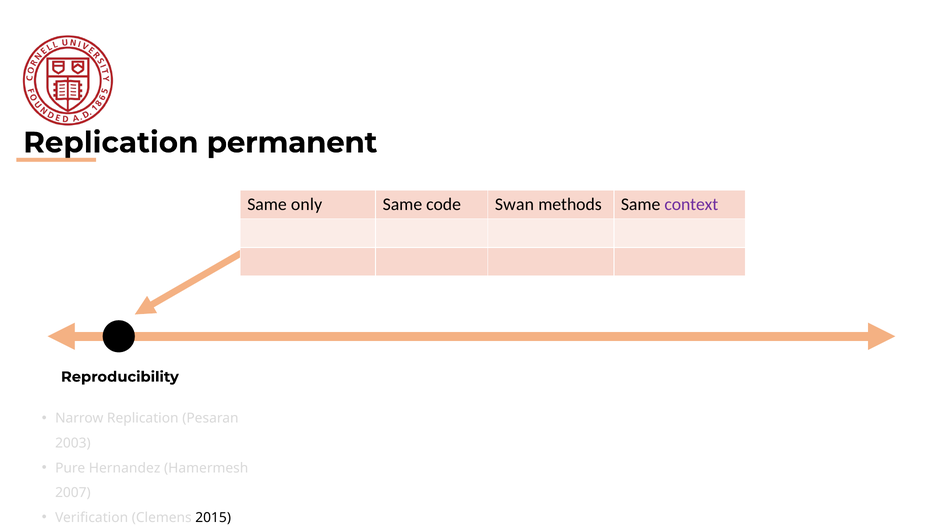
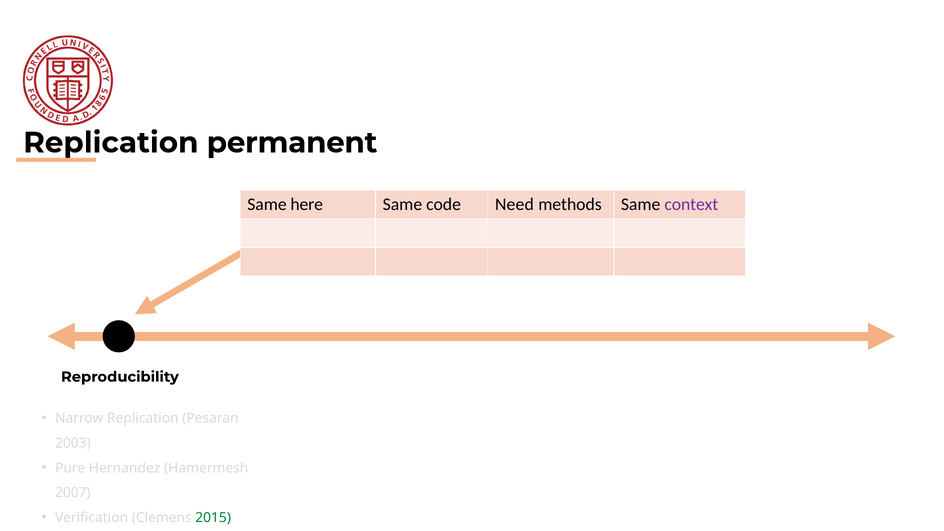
only: only -> here (307, 205)
Swan: Swan -> Need (514, 205)
2015 colour: black -> green (213, 518)
